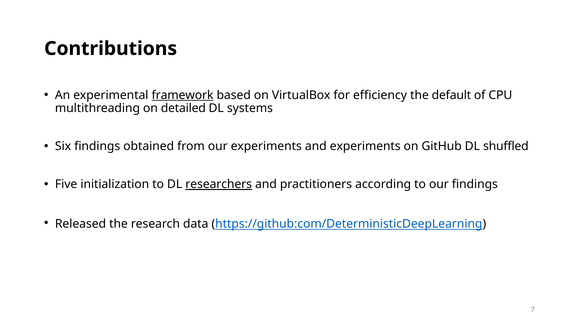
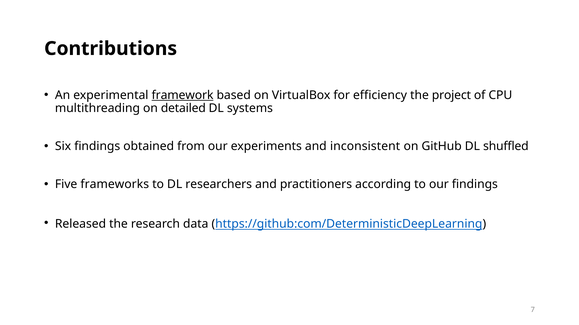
default: default -> project (451, 95)
and experiments: experiments -> inconsistent (365, 147)
initialization: initialization -> frameworks (115, 185)
researchers underline: present -> none (219, 185)
